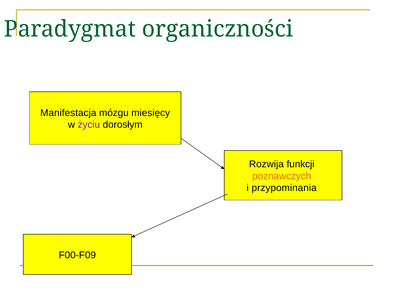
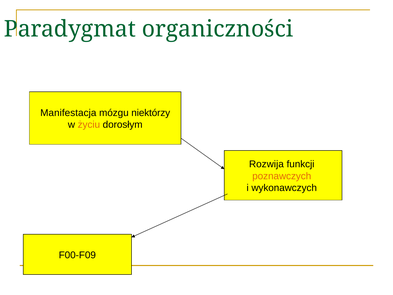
miesięcy: miesięcy -> niektórzy (151, 113)
życiu colour: purple -> orange (89, 125)
przypominania: przypominania -> wykonawczych (284, 188)
